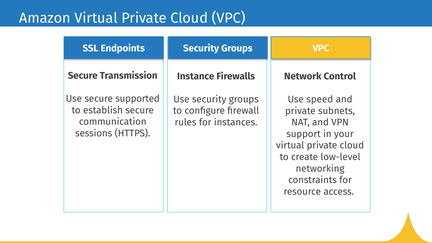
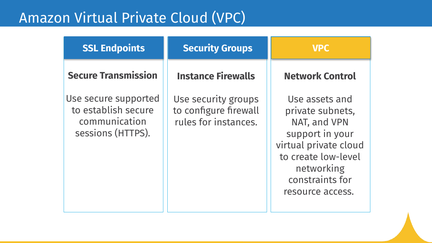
speed: speed -> assets (320, 99)
